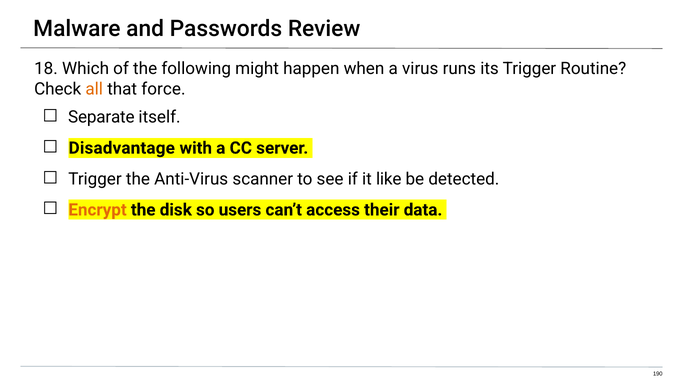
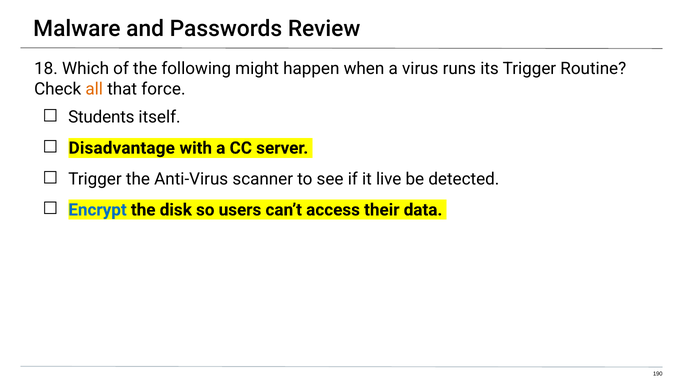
Separate: Separate -> Students (101, 117)
like: like -> live (389, 179)
Encrypt colour: orange -> blue (97, 210)
